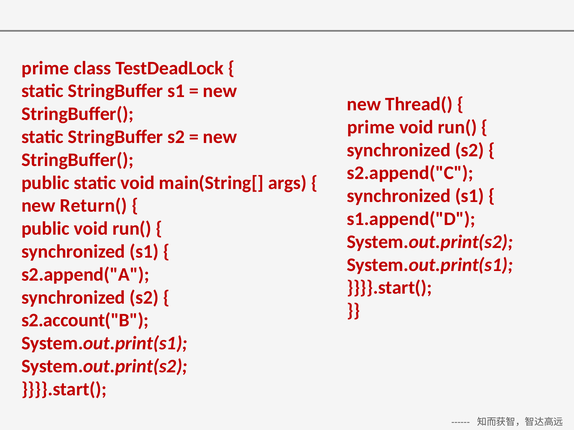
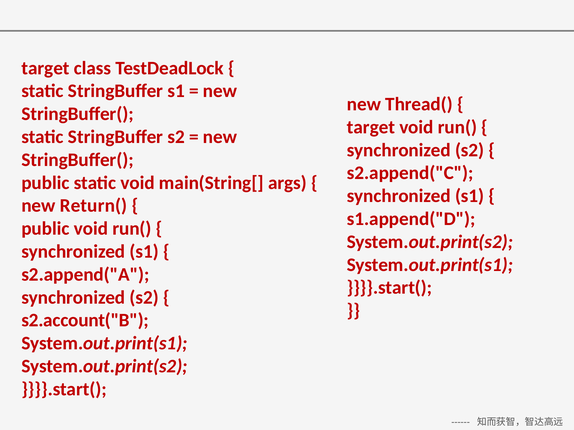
prime: prime -> target (46, 68)
prime: prime -> target (371, 127)
